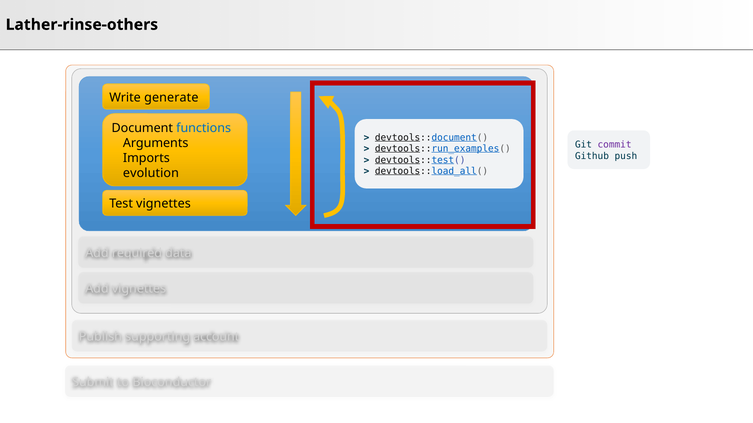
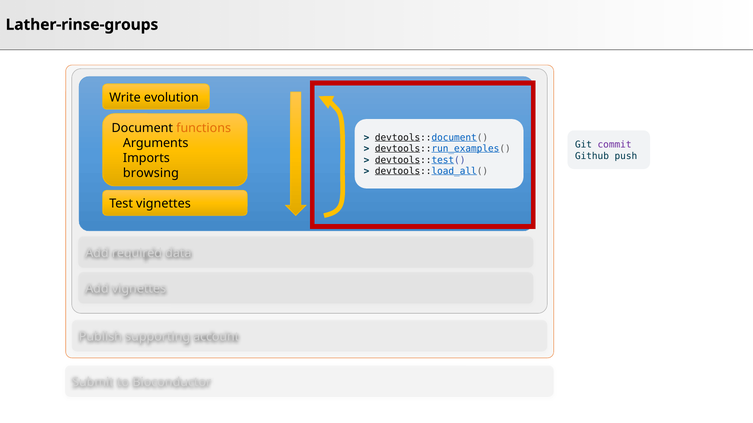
Lather-rinse-others: Lather-rinse-others -> Lather-rinse-groups (82, 25)
generate: generate -> evolution (171, 98)
functions colour: blue -> orange (204, 128)
evolution: evolution -> browsing (151, 173)
